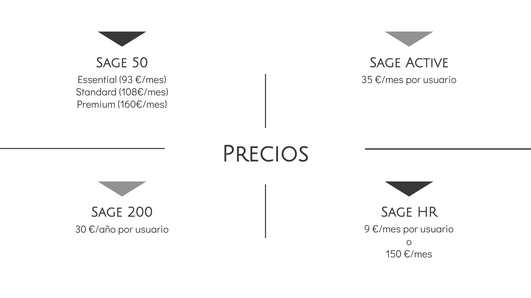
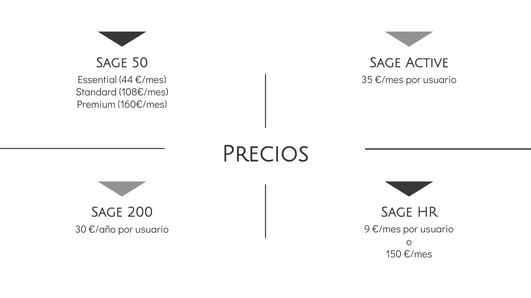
93: 93 -> 44 (126, 80)
